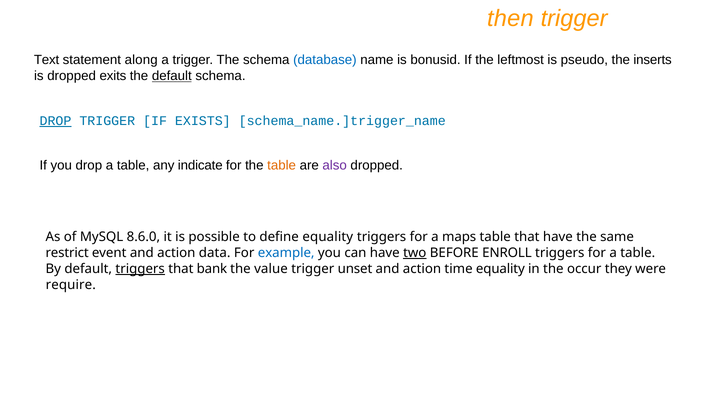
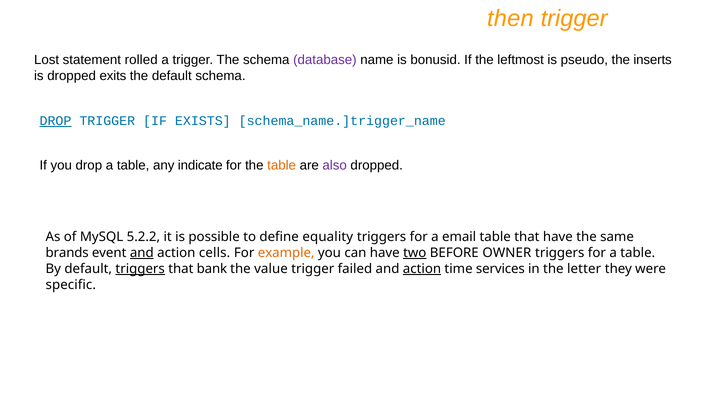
Text: Text -> Lost (47, 60)
along: along -> rolled (141, 60)
database colour: blue -> purple (325, 60)
default underline: present -> none (172, 76)
8.6.0: 8.6.0 -> 5.2.2 (143, 237)
maps: maps -> email (459, 237)
restrict: restrict -> brands (67, 253)
and underline: none -> present (142, 253)
data: data -> cells (215, 253)
example colour: blue -> orange (286, 253)
ENROLL: ENROLL -> OWNER (507, 253)
unset: unset -> failed (355, 269)
action underline: none -> present (422, 269)
time equality: equality -> services (500, 269)
occur: occur -> letter (584, 269)
require: require -> specific (71, 285)
